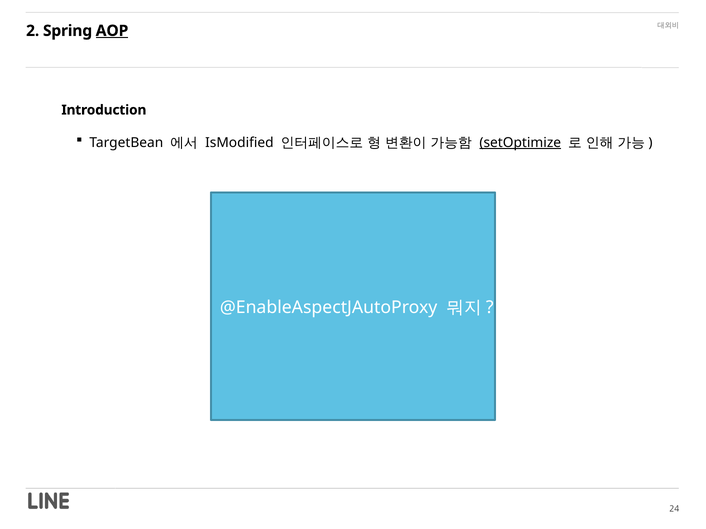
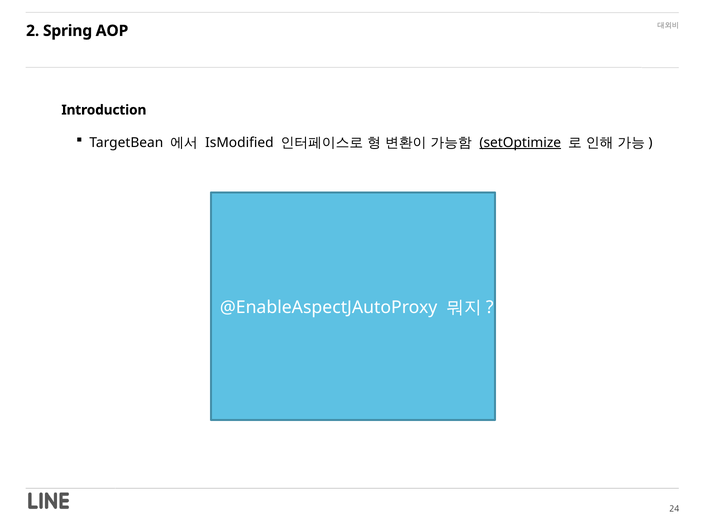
AOP underline: present -> none (112, 31)
